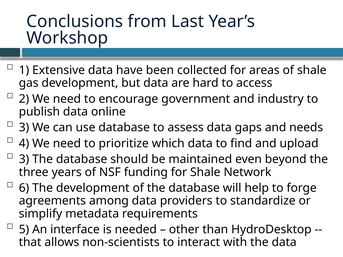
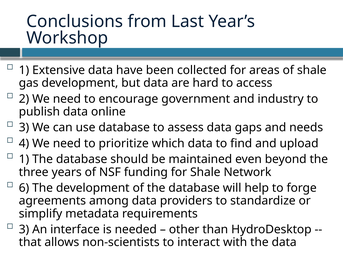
3: 3 -> 1 (24, 159)
5: 5 -> 3 (24, 230)
